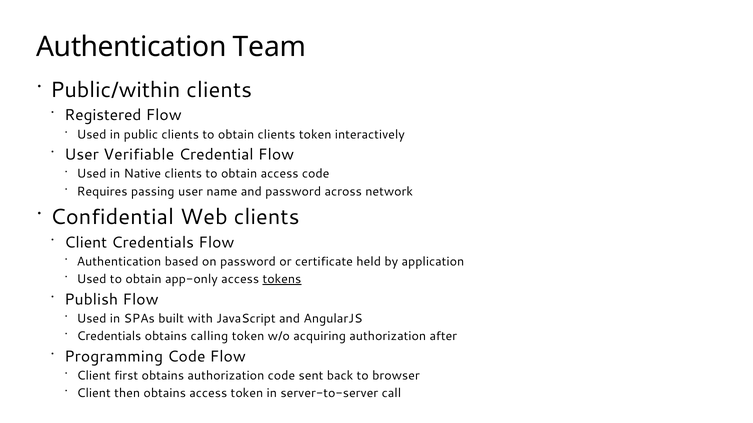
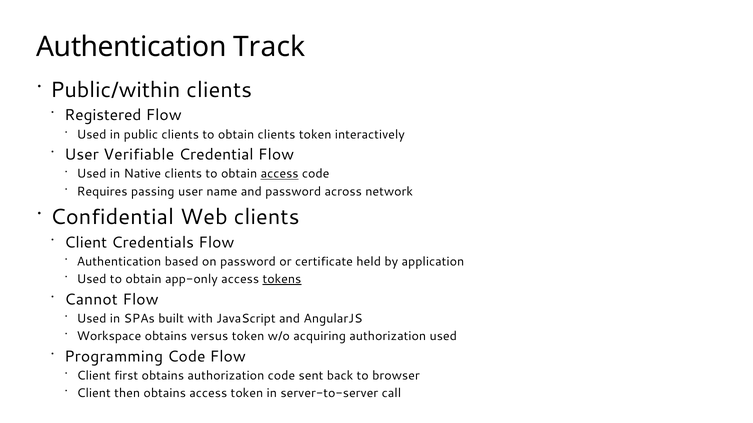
Team: Team -> Track (269, 47)
access underline: none -> present (280, 174)
Publish: Publish -> Cannot (91, 300)
Credentials: Credentials -> Workspace (109, 337)
calling: calling -> versus (209, 337)
authorization after: after -> used (443, 337)
